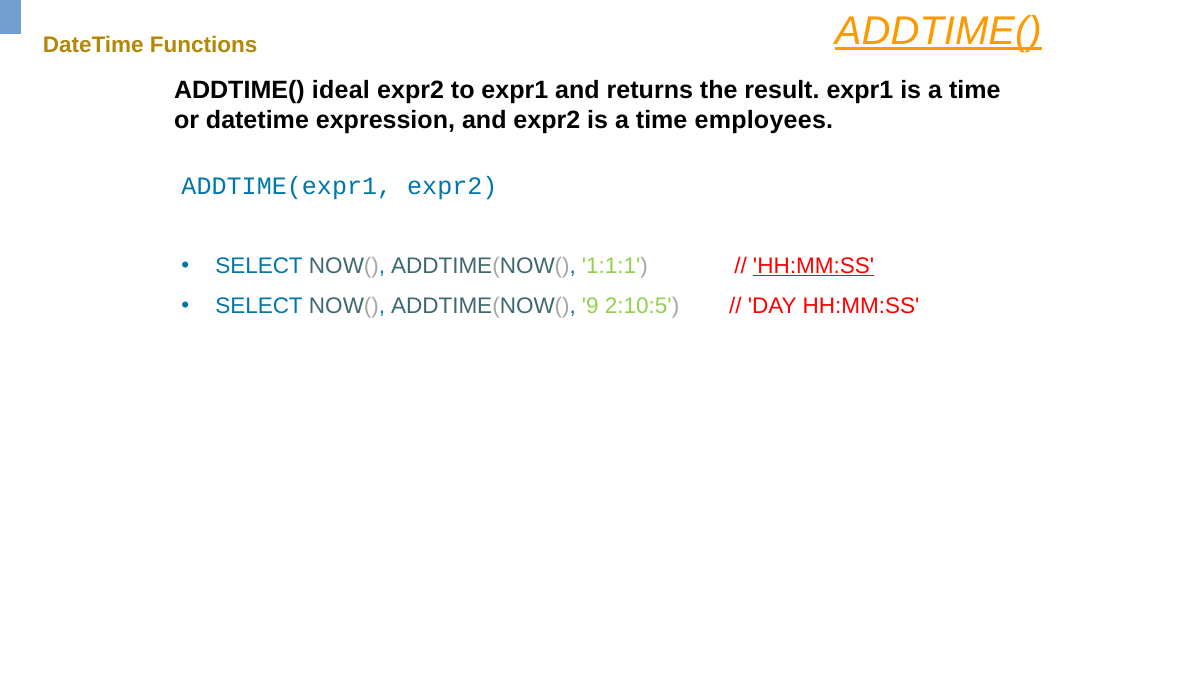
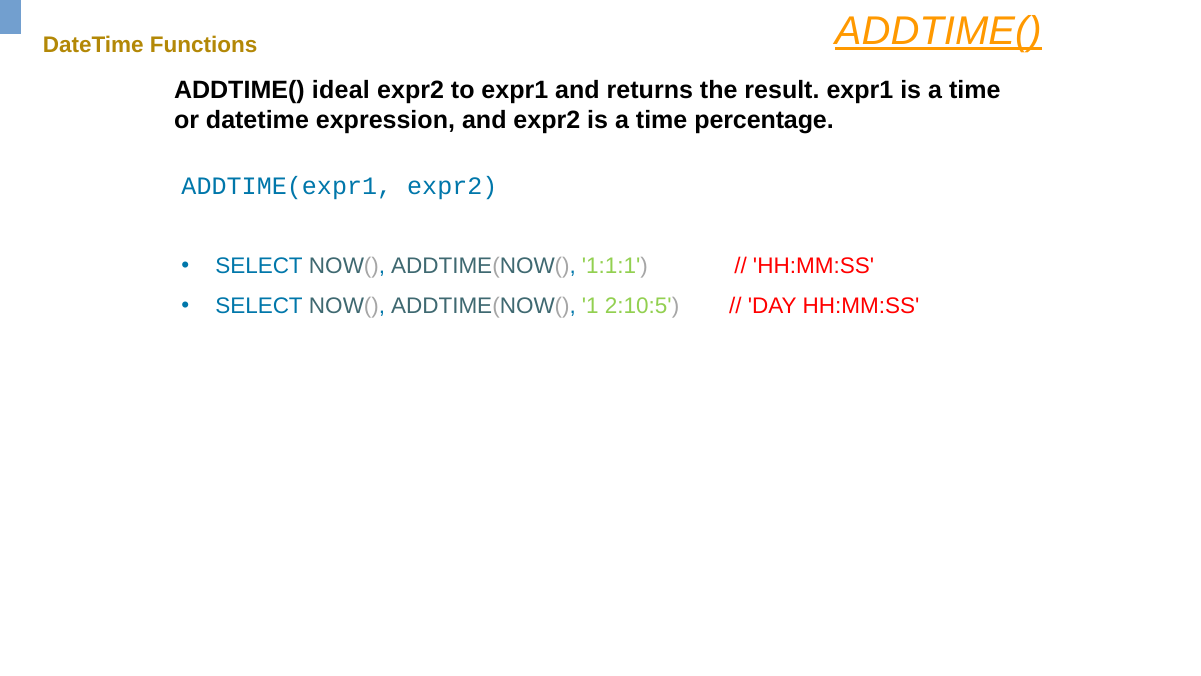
employees: employees -> percentage (764, 120)
HH:MM:SS underline: present -> none (814, 266)
9: 9 -> 1 (590, 306)
